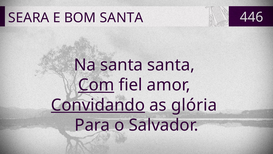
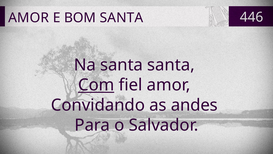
SEARA: SEARA -> AMOR (29, 18)
Convidando underline: present -> none (98, 105)
glória: glória -> andes (194, 105)
